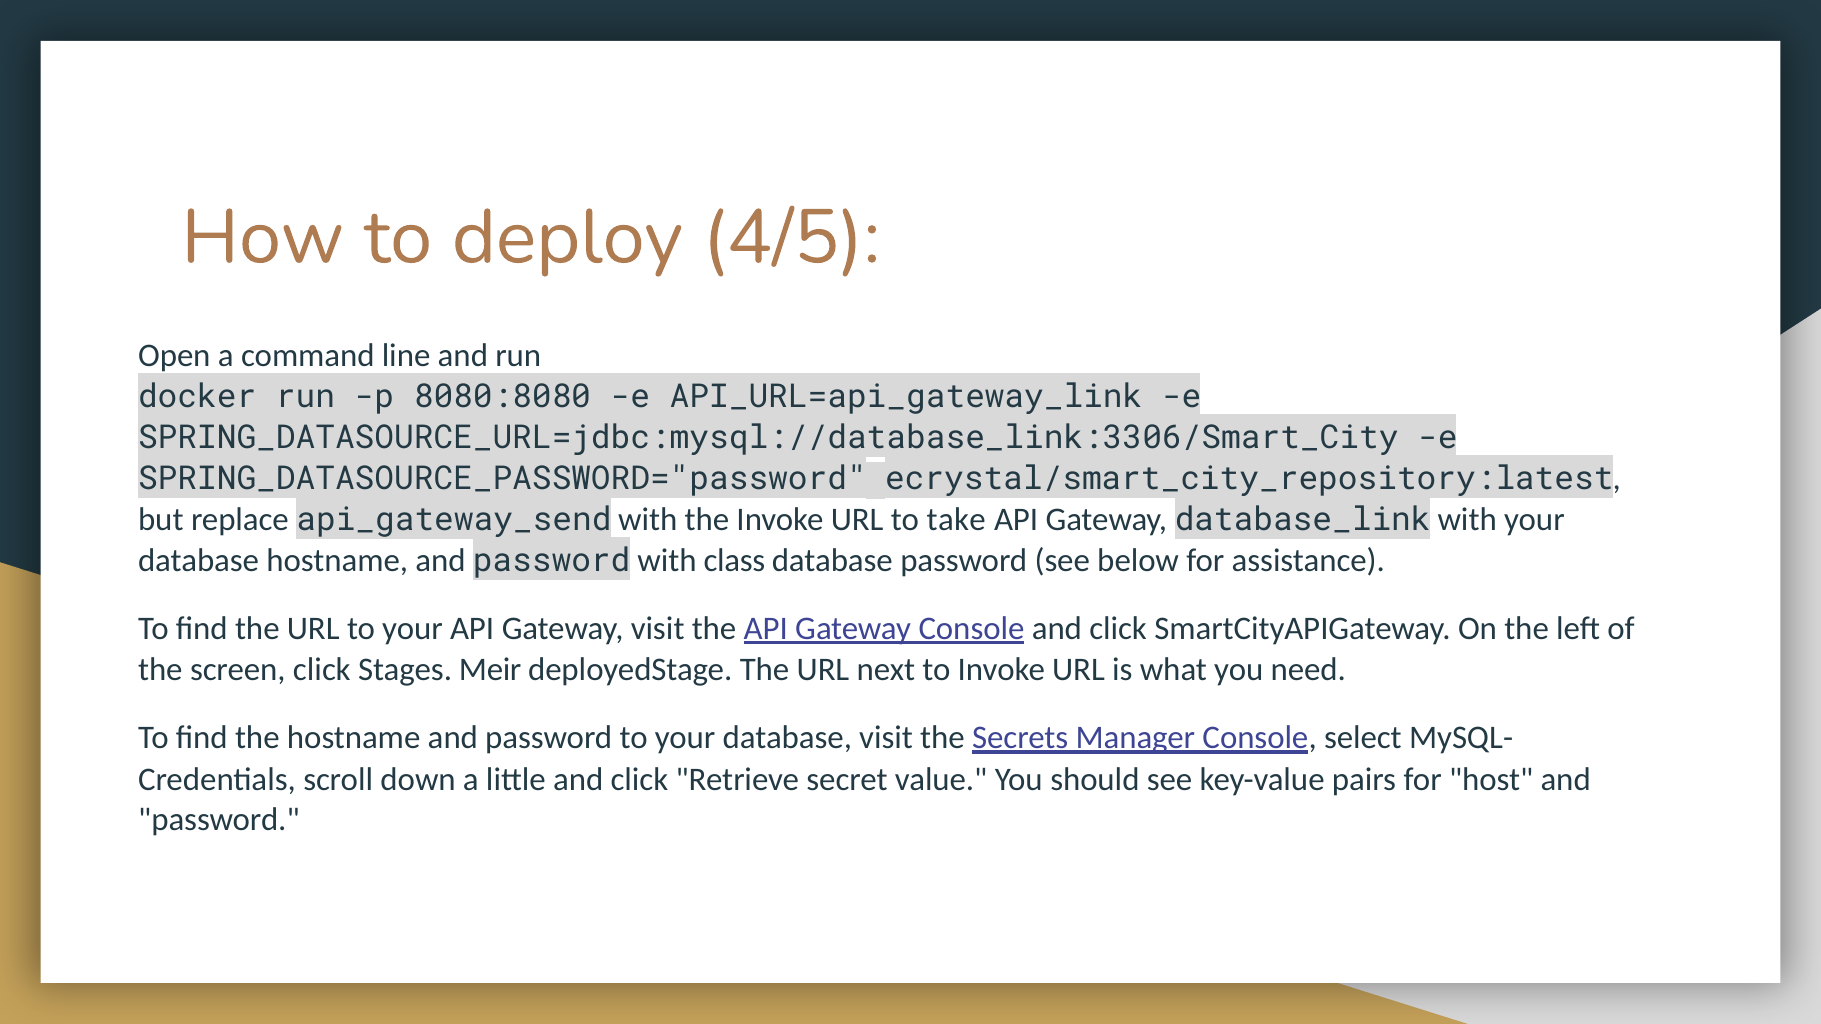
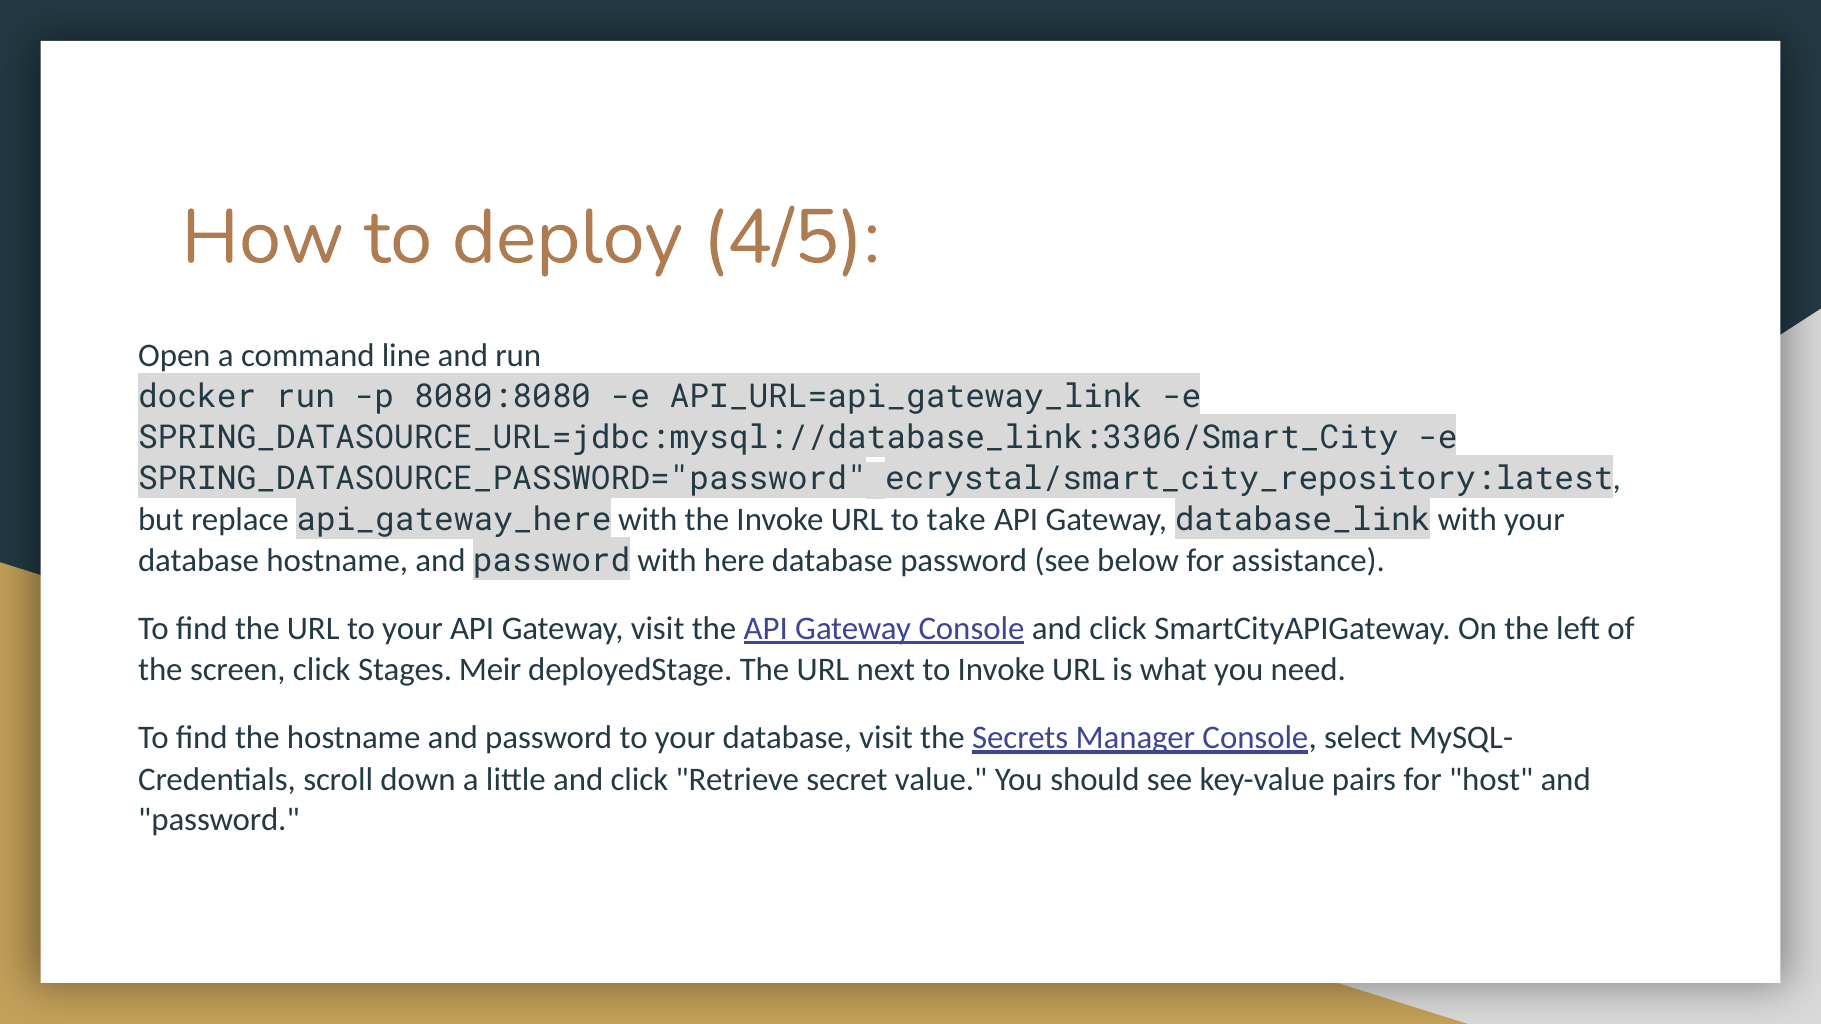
api_gateway_send: api_gateway_send -> api_gateway_here (454, 520)
class: class -> here (734, 560)
